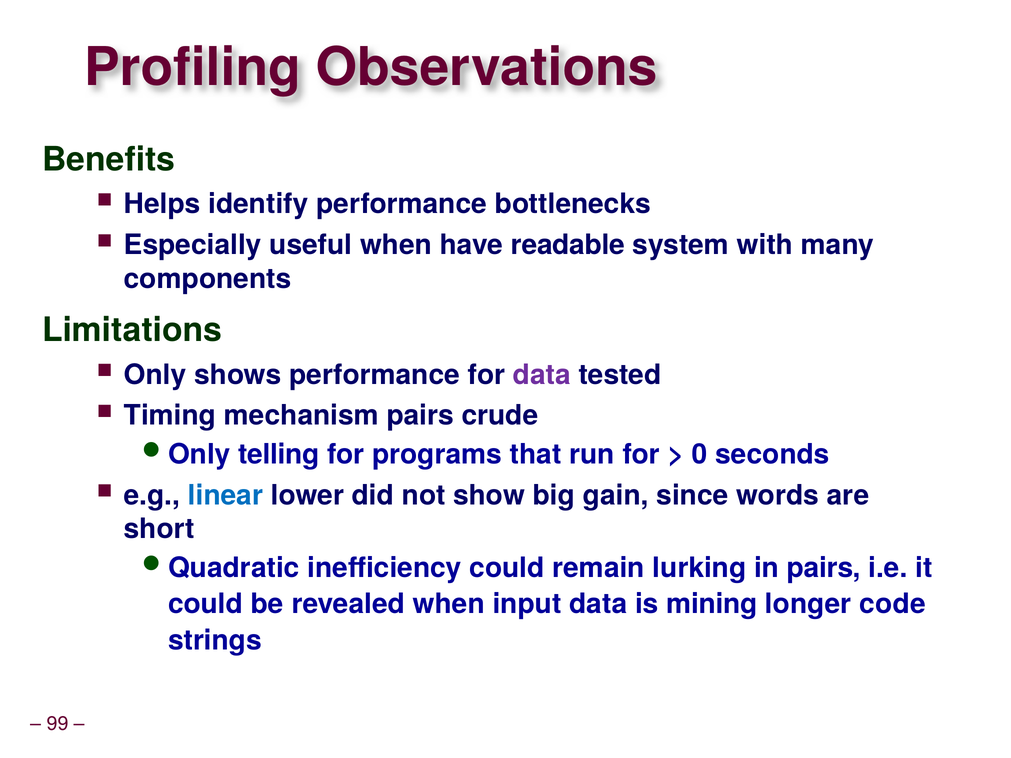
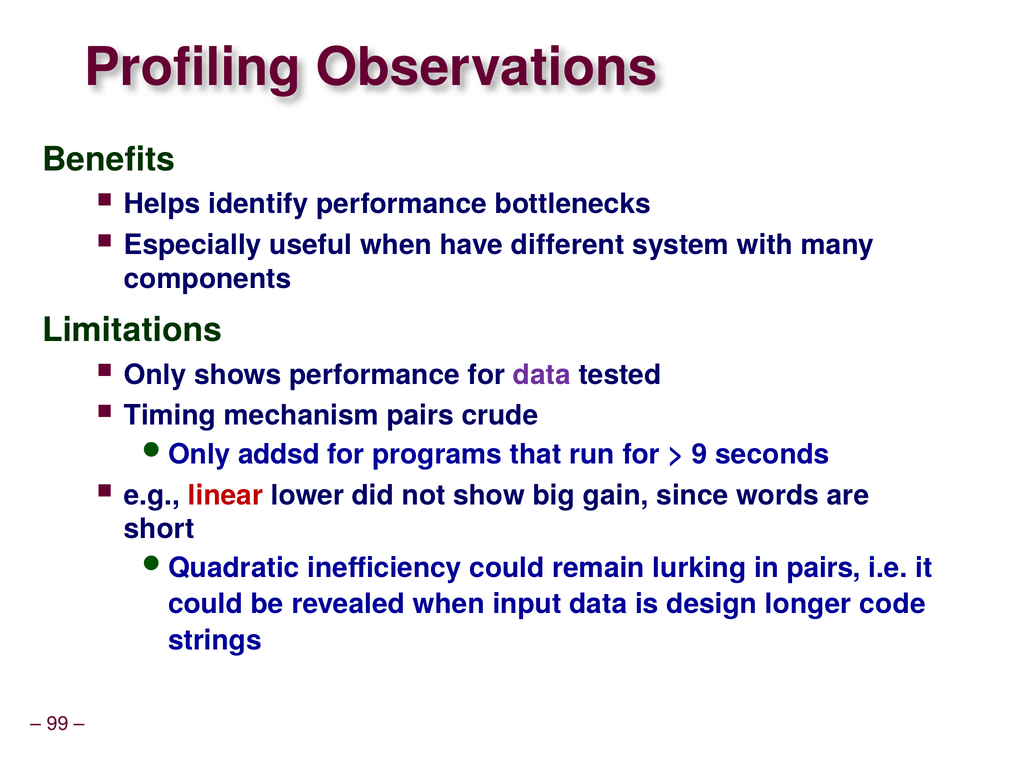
readable: readable -> different (568, 245)
telling: telling -> addsd (279, 455)
0: 0 -> 9 (700, 455)
linear colour: blue -> red (225, 495)
mining: mining -> design (712, 604)
